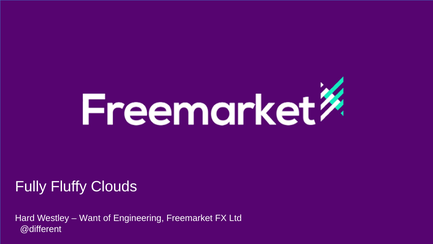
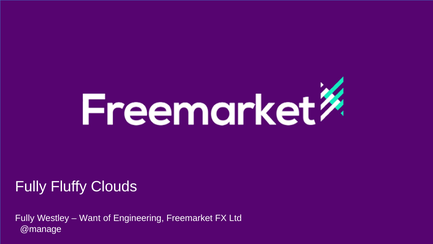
Hard: Hard -> Fully (25, 218)
@different: @different -> @manage (41, 229)
